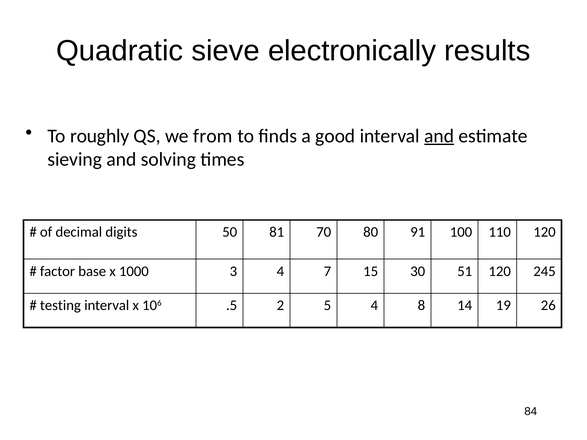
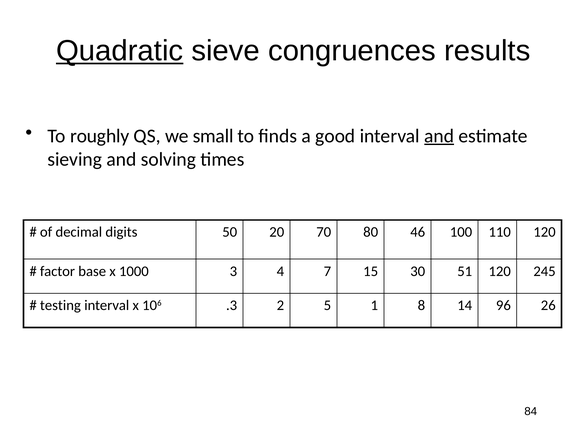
Quadratic underline: none -> present (120, 51)
electronically: electronically -> congruences (352, 51)
from: from -> small (213, 136)
81: 81 -> 20 (277, 232)
91: 91 -> 46 (418, 232)
.5: .5 -> .3 (232, 306)
5 4: 4 -> 1 (374, 306)
19: 19 -> 96 (503, 306)
